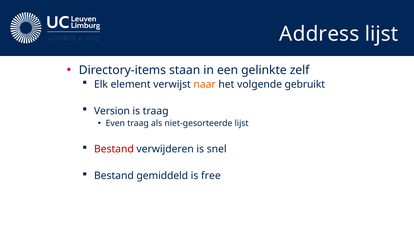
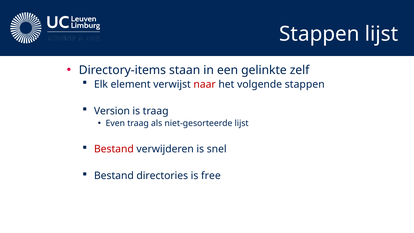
Address: Address -> Stappen (319, 34)
naar colour: orange -> red (205, 84)
volgende gebruikt: gebruikt -> stappen (305, 84)
gemiddeld: gemiddeld -> directories (162, 176)
